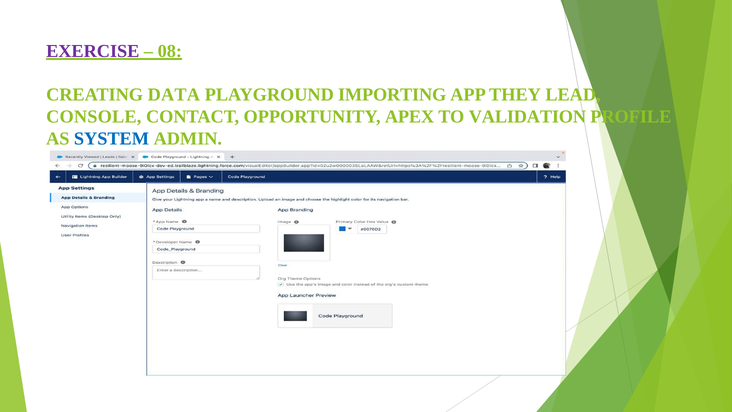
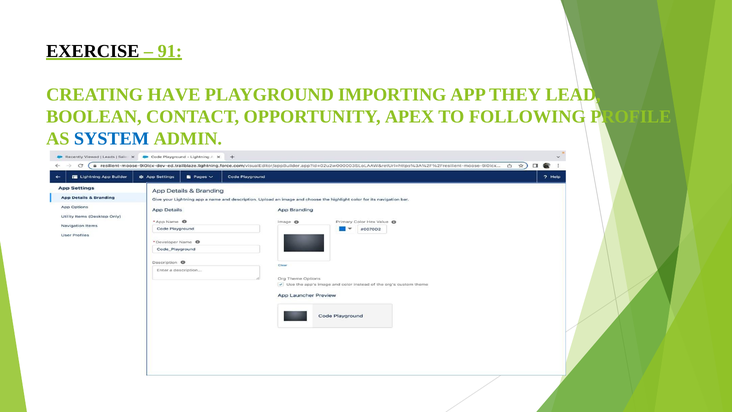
EXERCISE colour: purple -> black (93, 51)
08: 08 -> 91 (170, 51)
DATA: DATA -> HAVE (174, 95)
CONSOLE: CONSOLE -> BOOLEAN (94, 117)
VALIDATION: VALIDATION -> FOLLOWING (527, 117)
